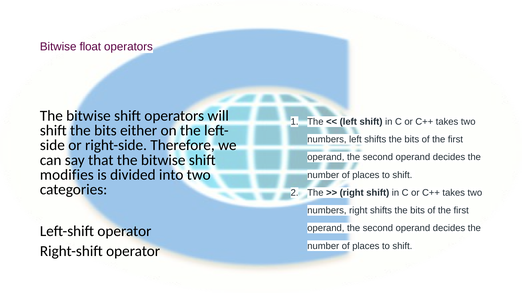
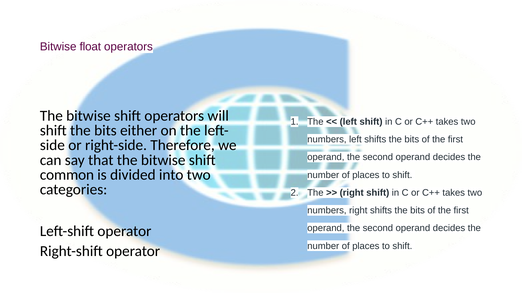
modifies: modifies -> common (67, 175)
